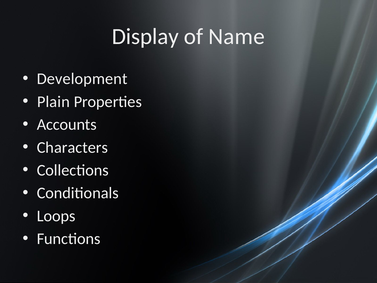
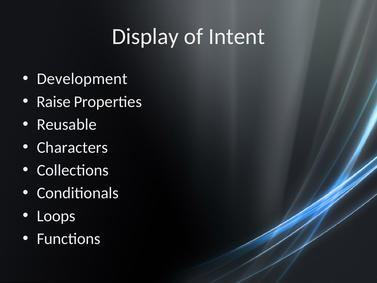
Name: Name -> Intent (237, 36)
Plain: Plain -> Raise (54, 102)
Accounts: Accounts -> Reusable (67, 124)
